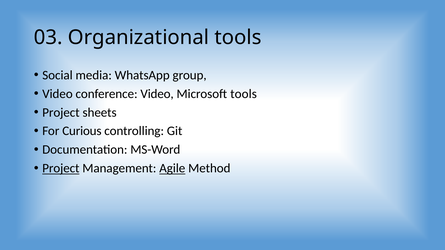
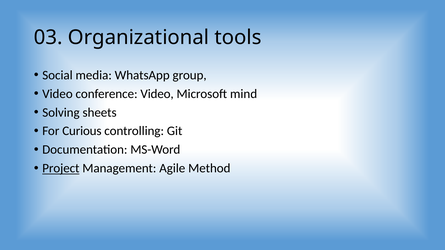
Microsoft tools: tools -> mind (244, 94)
Project: Project -> Solving (61, 113)
Agile underline: present -> none (172, 169)
